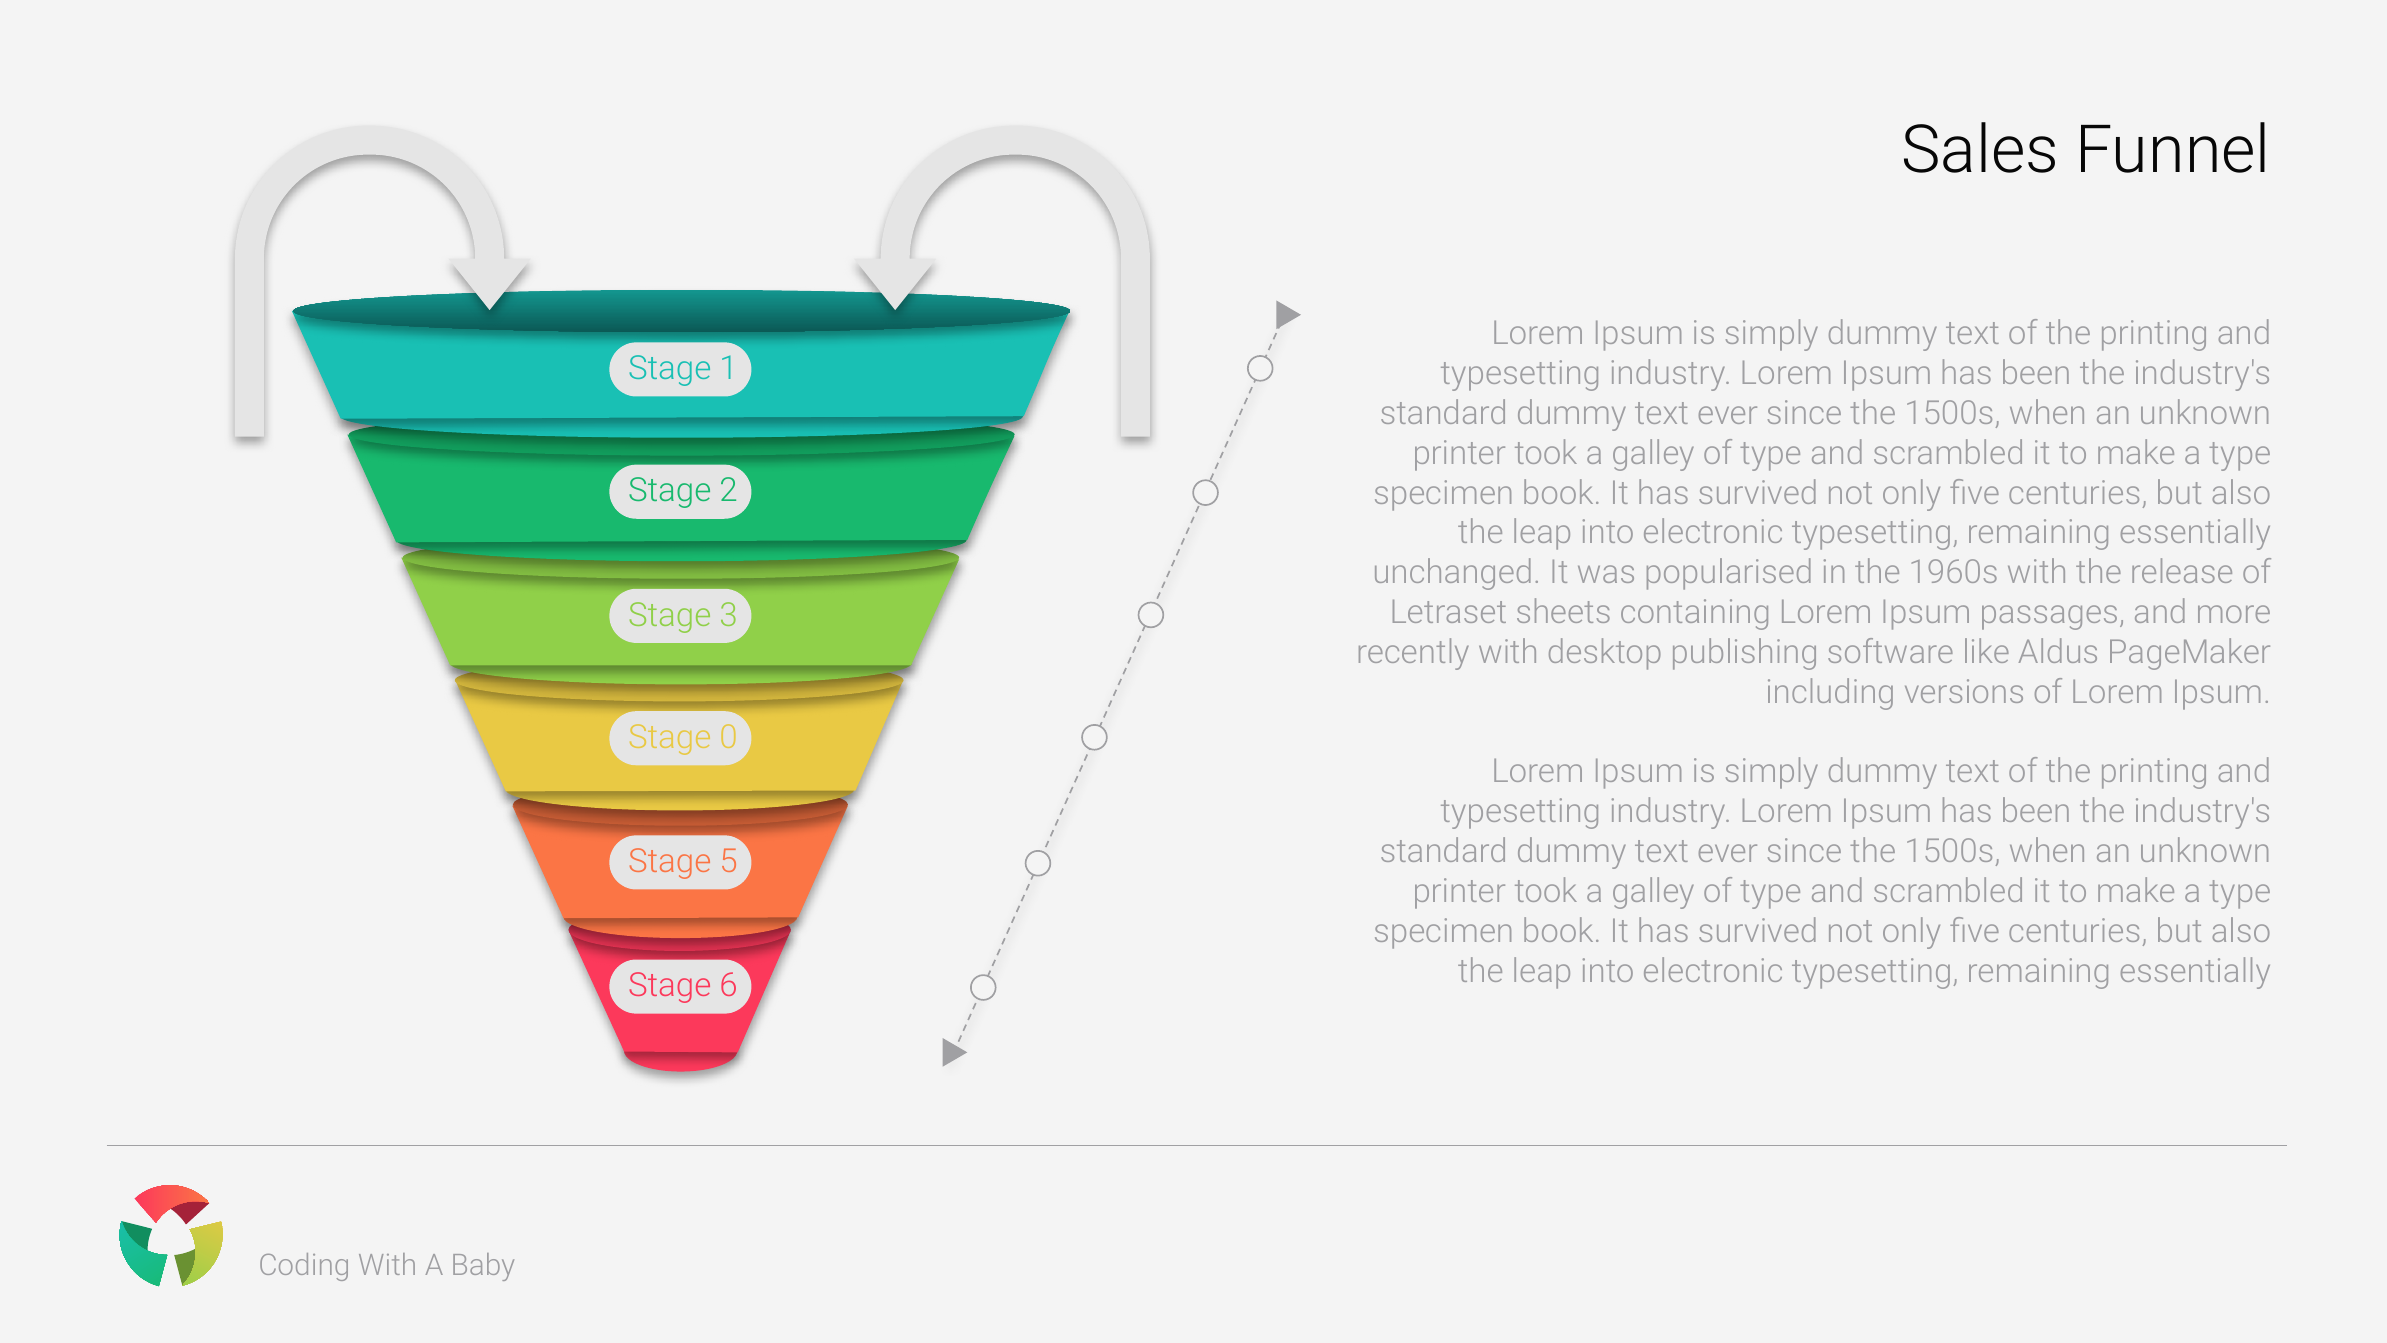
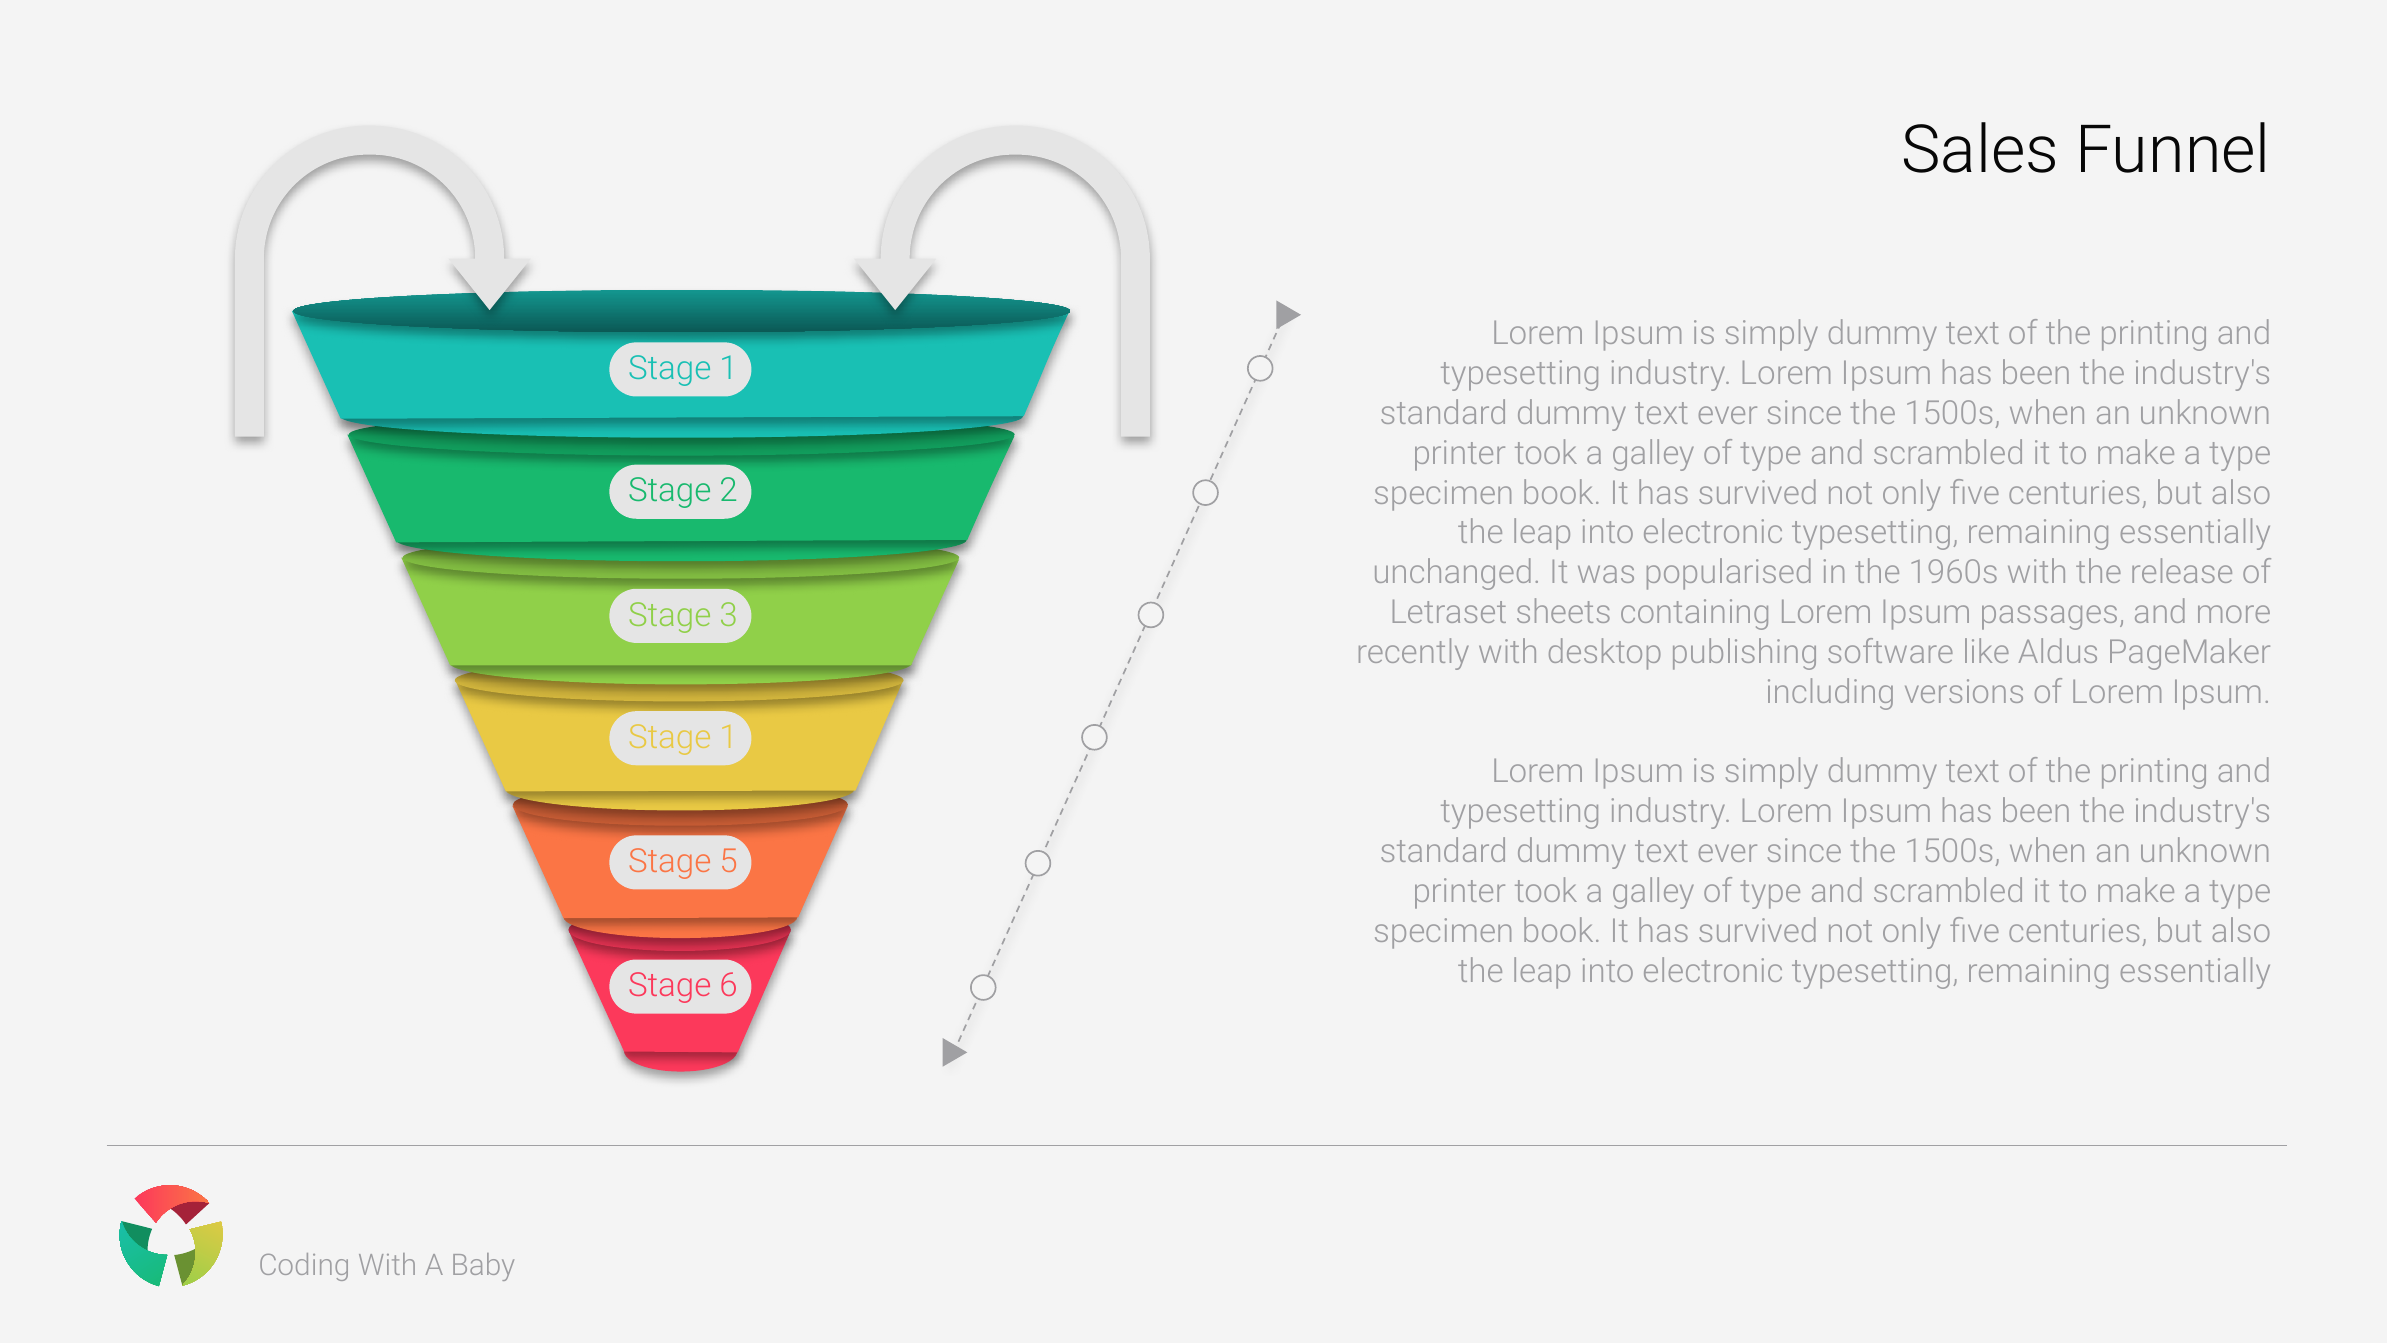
0: 0 -> 1 (728, 737)
